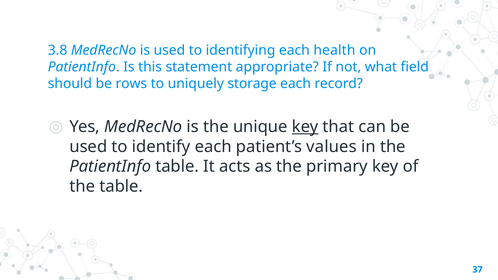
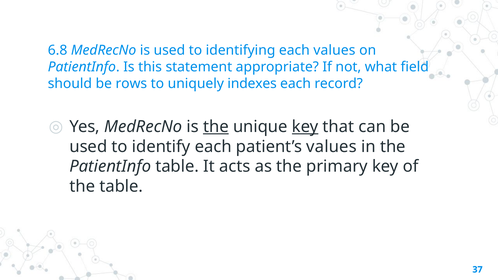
3.8: 3.8 -> 6.8 (58, 50)
each health: health -> values (334, 50)
storage: storage -> indexes (252, 84)
the underline: none -> present (216, 127)
